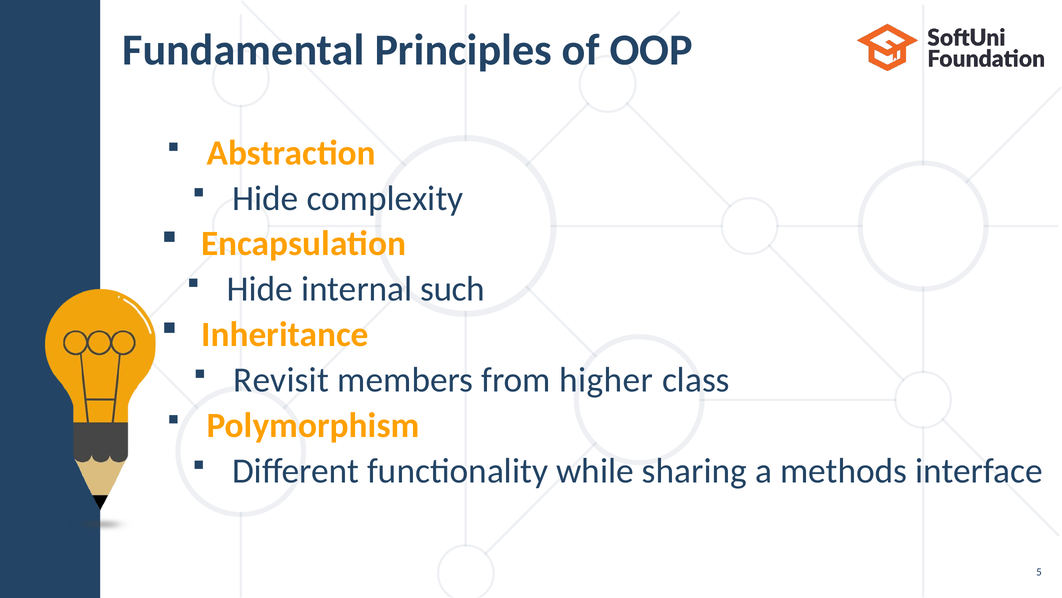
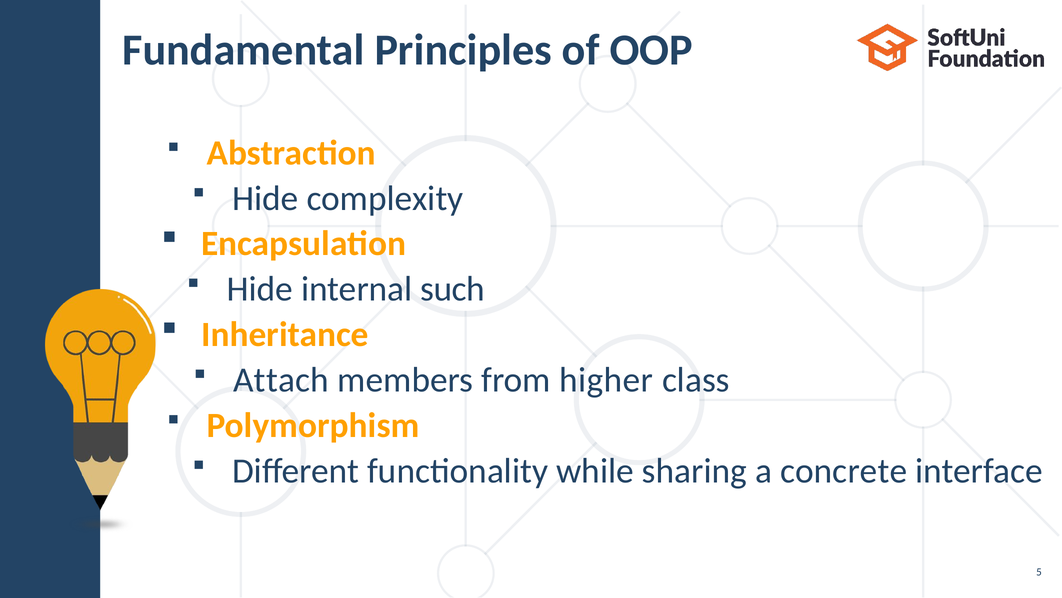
Revisit: Revisit -> Attach (281, 380)
methods: methods -> concrete (844, 471)
